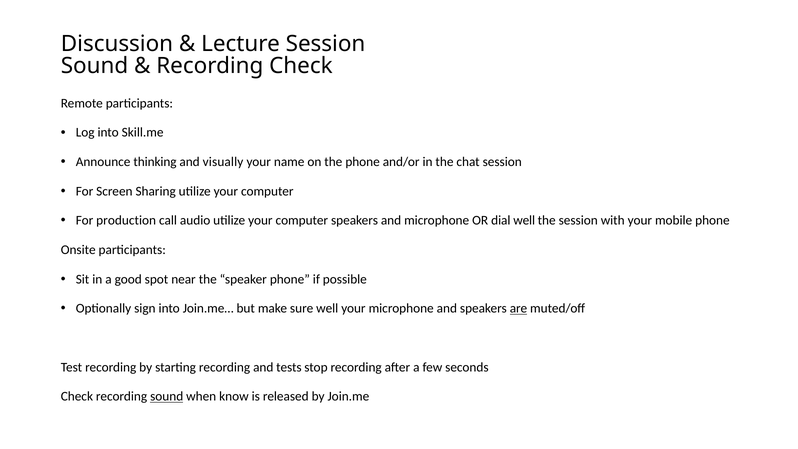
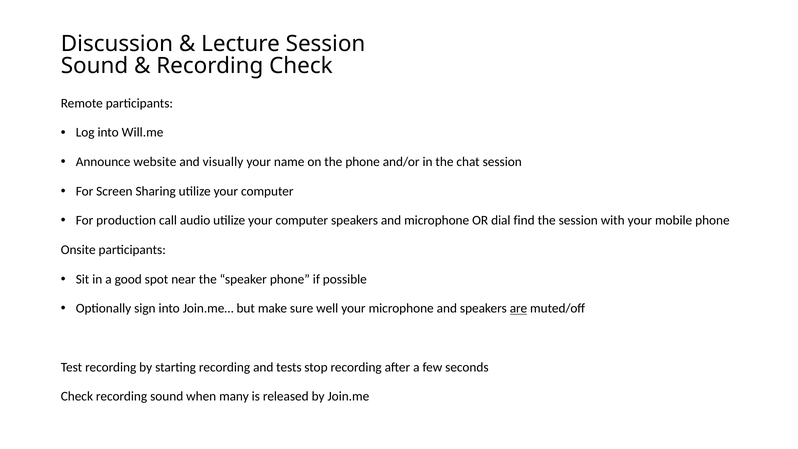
Skill.me: Skill.me -> Will.me (143, 133)
thinking: thinking -> website (155, 162)
dial well: well -> find (524, 220)
sound underline: present -> none (167, 396)
know: know -> many (234, 396)
